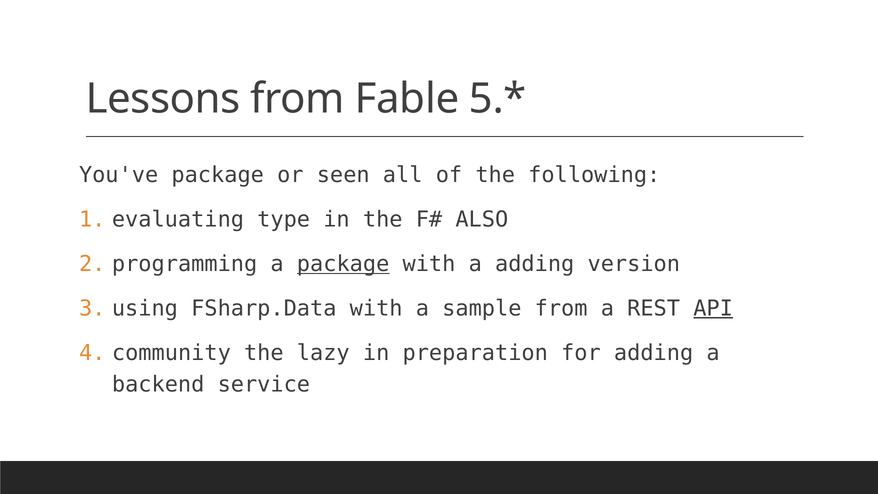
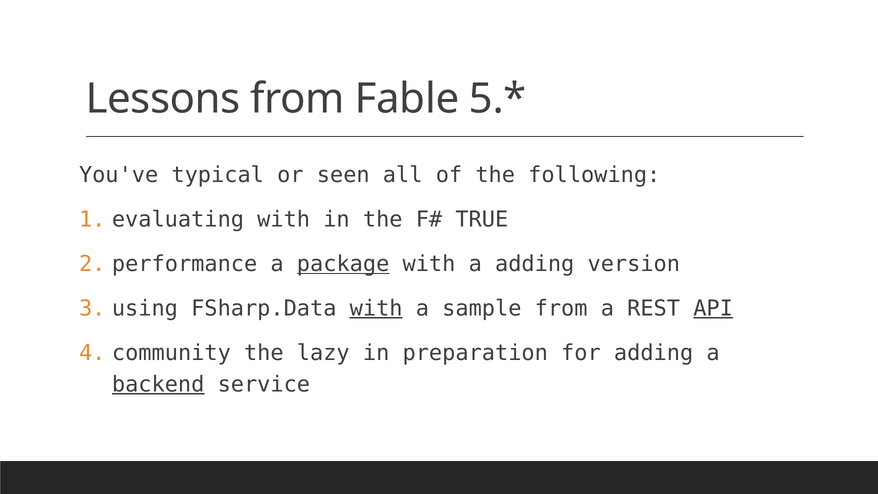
You've package: package -> typical (218, 175)
evaluating type: type -> with (284, 219)
ALSO: ALSO -> TRUE (482, 219)
programming: programming -> performance (185, 264)
with underline: none -> present (376, 308)
backend underline: none -> present (158, 384)
